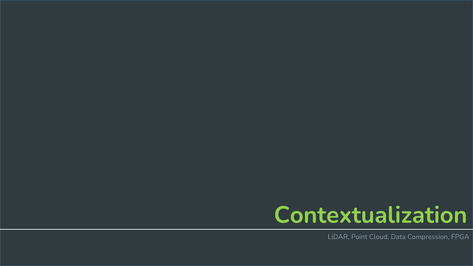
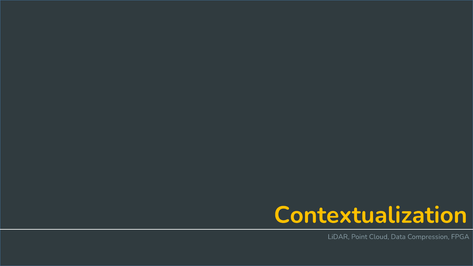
Contextualization colour: light green -> yellow (371, 215)
